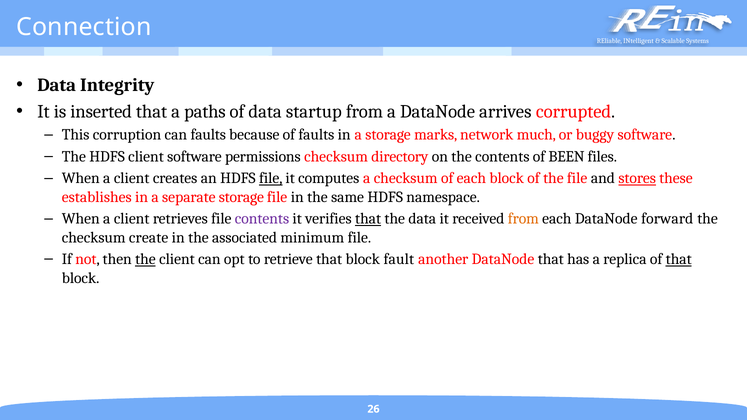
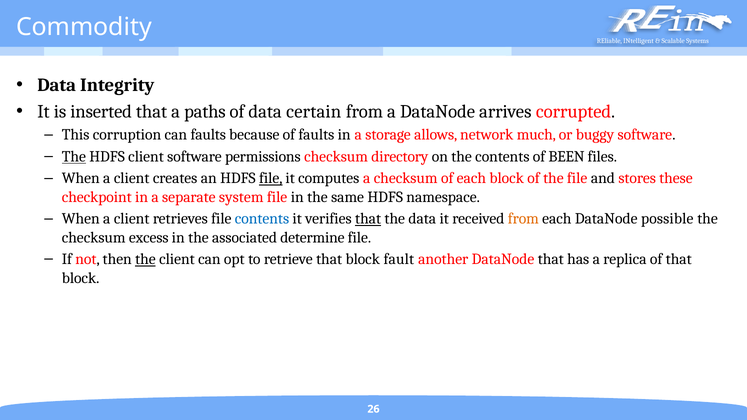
Connection: Connection -> Commodity (84, 27)
startup: startup -> certain (314, 111)
marks: marks -> allows (436, 135)
The underline: none -> present (74, 157)
stores underline: present -> none (637, 178)
establishes: establishes -> checkpoint (97, 197)
separate storage: storage -> system (241, 197)
contents colour: purple -> blue (262, 219)
forward: forward -> possible (667, 219)
create: create -> excess (149, 238)
minimum: minimum -> determine (312, 238)
that underline: present -> none (679, 259)
